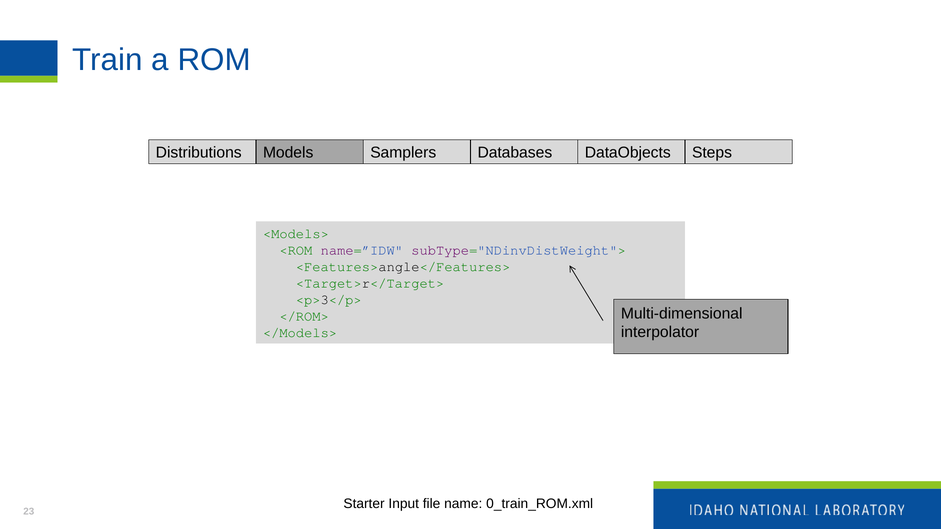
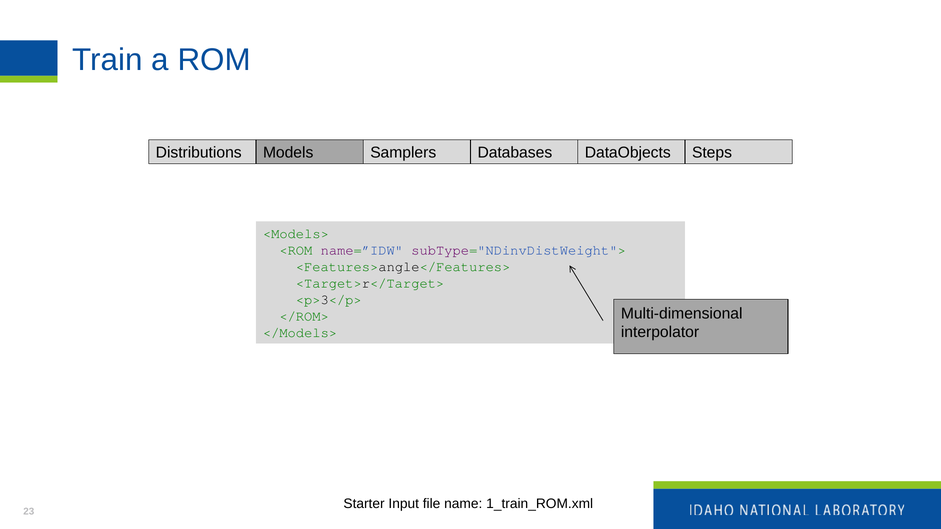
0_train_ROM.xml: 0_train_ROM.xml -> 1_train_ROM.xml (540, 504)
